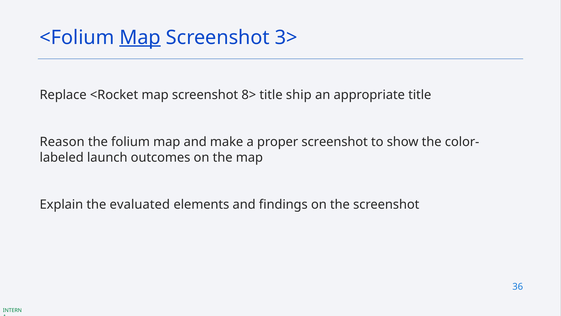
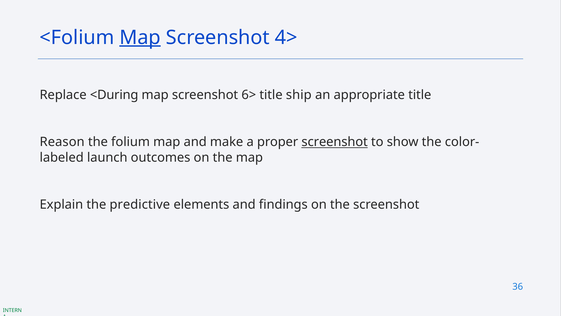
3>: 3> -> 4> (286, 37)
<Rocket: <Rocket -> <During (114, 95)
8>: 8> -> 6> (249, 95)
screenshot underline: none -> present (335, 142)
evaluated: evaluated -> predictive (140, 204)
